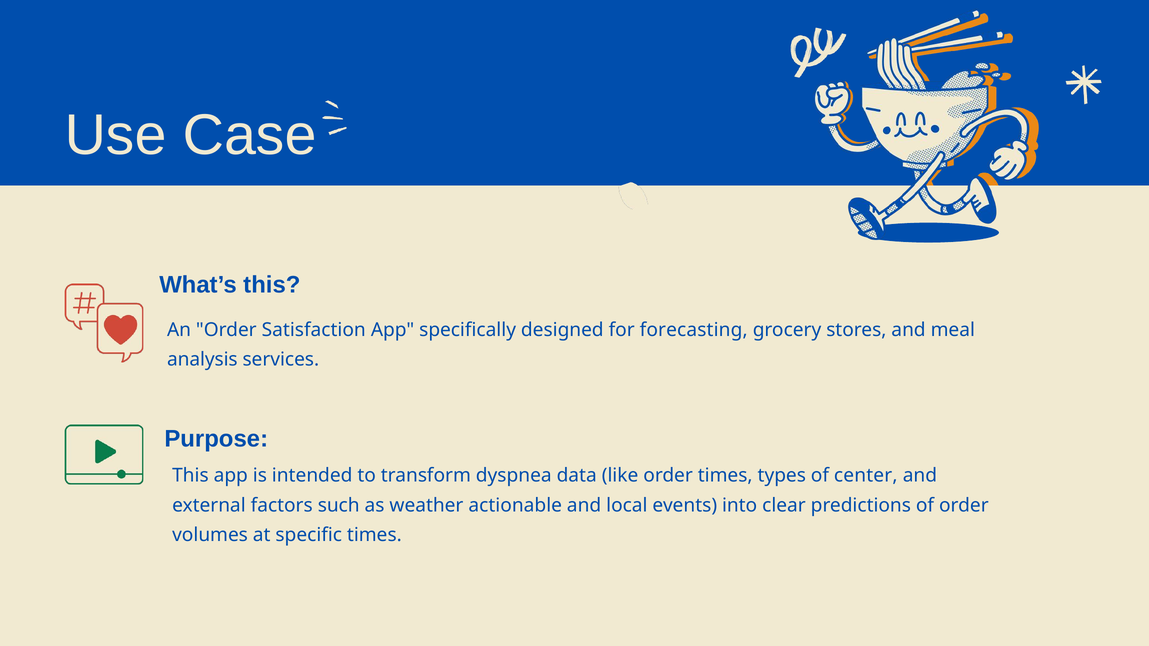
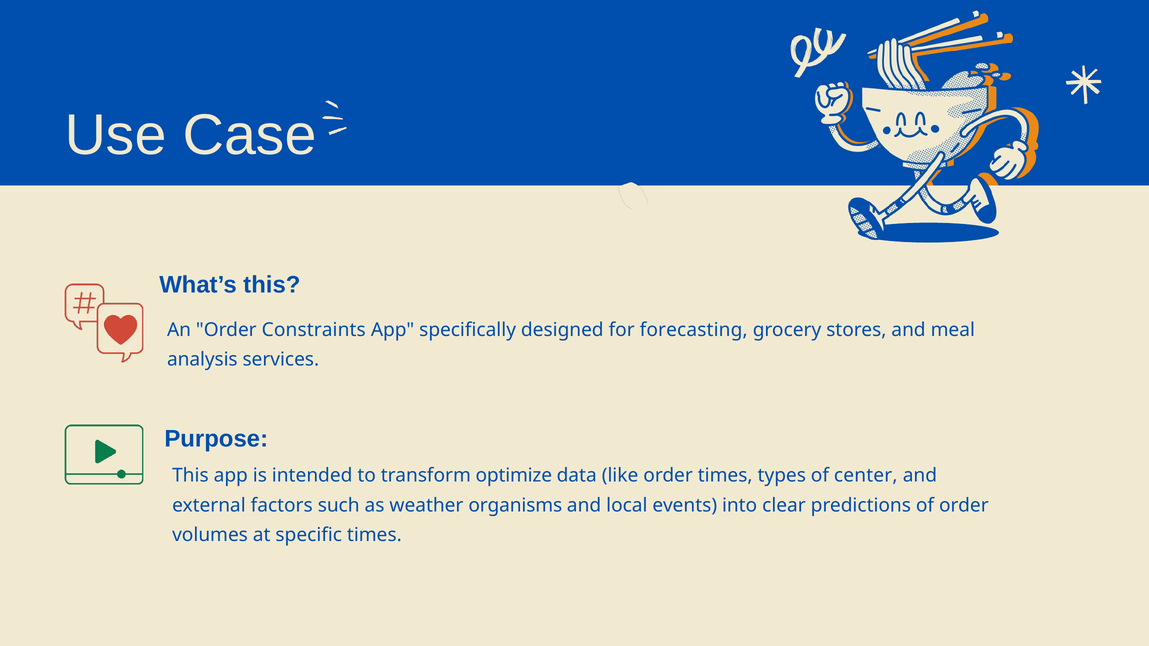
Satisfaction: Satisfaction -> Constraints (314, 330)
dyspnea: dyspnea -> optimize (514, 476)
actionable: actionable -> organisms (515, 505)
